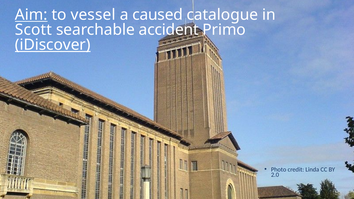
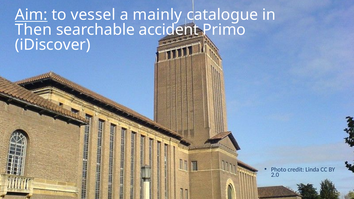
caused: caused -> mainly (157, 15)
Scott: Scott -> Then (33, 30)
iDiscover underline: present -> none (53, 45)
